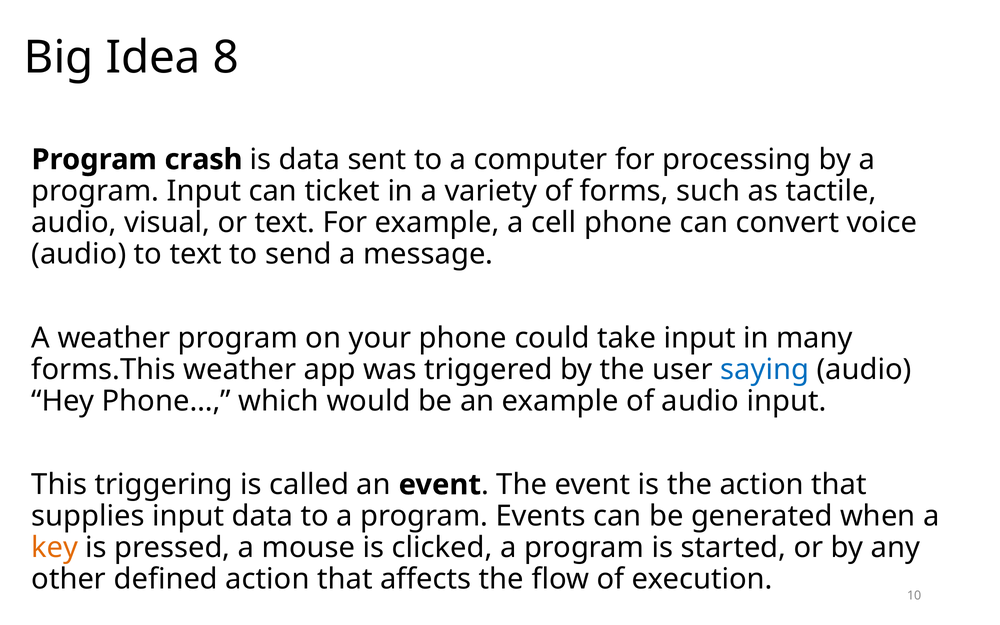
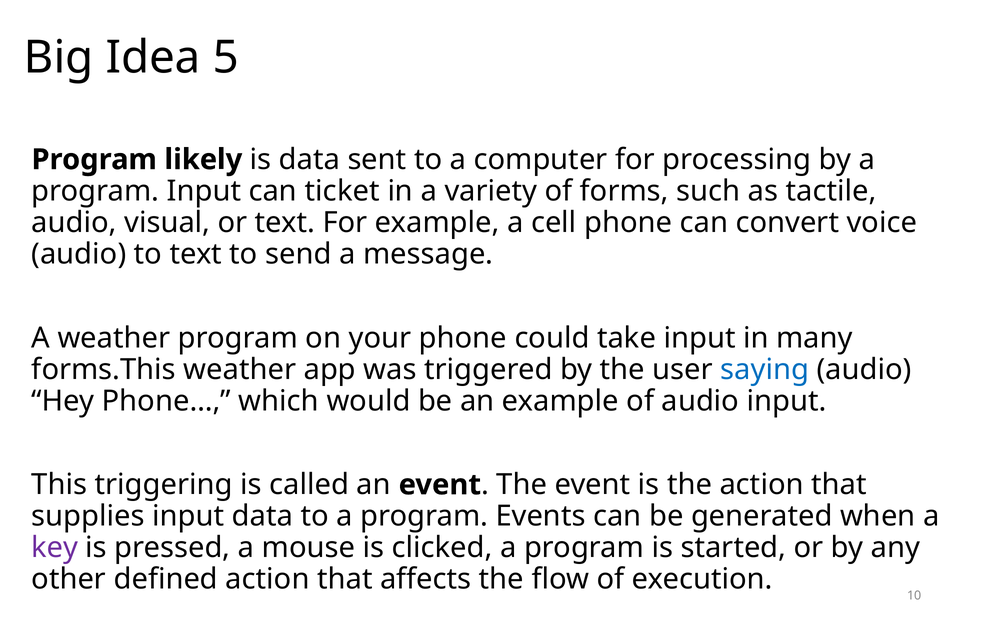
8: 8 -> 5 (226, 58)
crash: crash -> likely (203, 160)
key colour: orange -> purple (55, 548)
